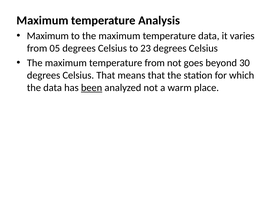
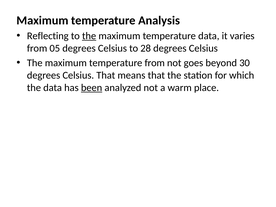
Maximum: Maximum -> Reflecting (48, 36)
the underline: none -> present (89, 36)
23: 23 -> 28 (146, 48)
